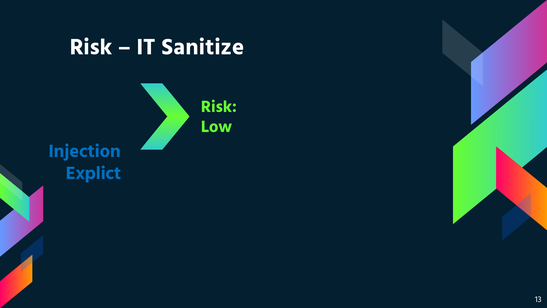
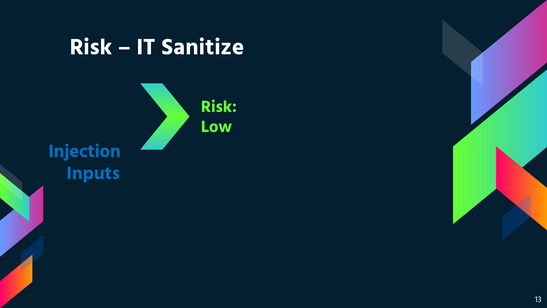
Explict: Explict -> Inputs (93, 173)
